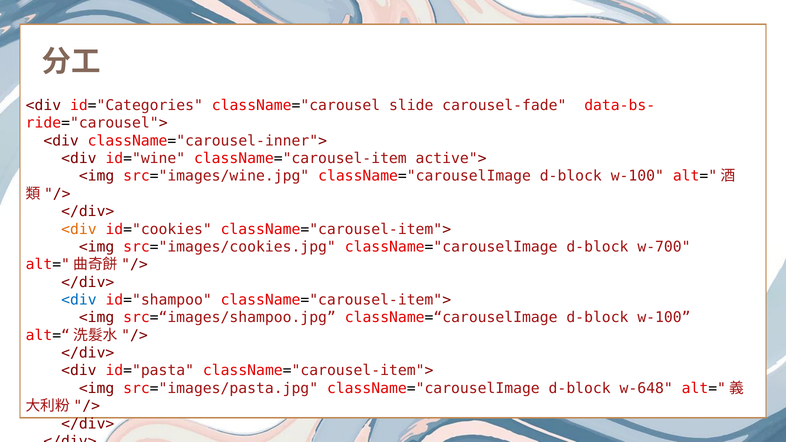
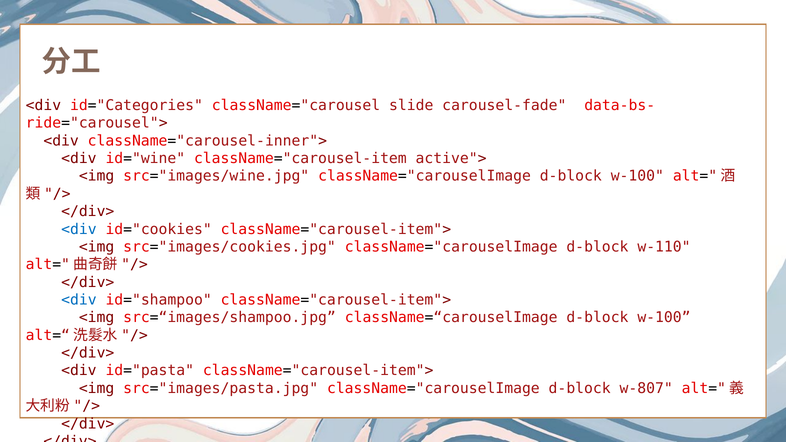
<div colour: orange -> blue (79, 229)
w-700: w-700 -> w-110 (664, 247)
w-648: w-648 -> w-807 (646, 388)
